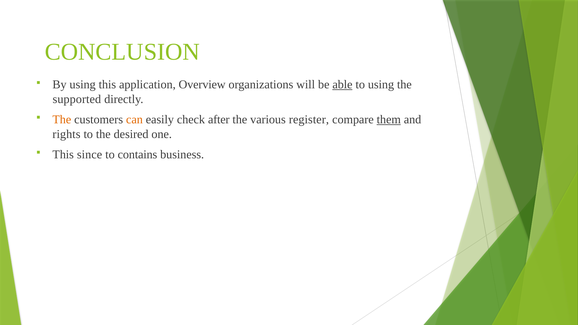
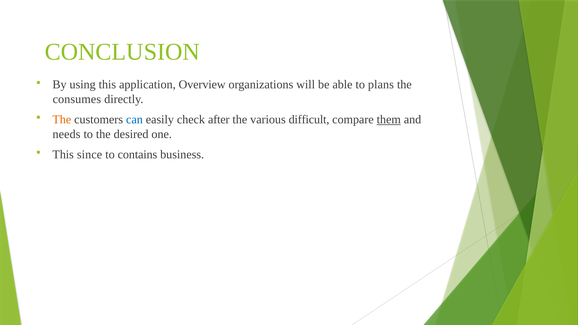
able underline: present -> none (342, 85)
to using: using -> plans (381, 85)
supported: supported -> consumes (77, 99)
can colour: orange -> blue (134, 120)
register: register -> difficult (309, 120)
rights: rights -> needs (66, 134)
